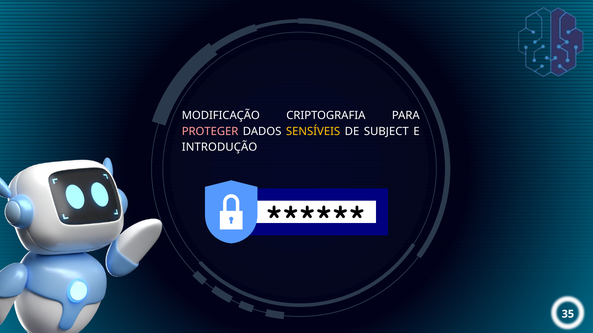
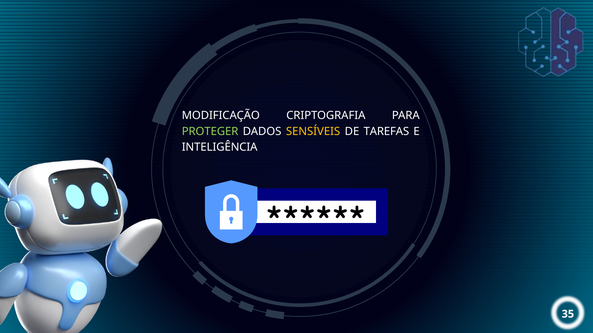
PROTEGER colour: pink -> light green (210, 132)
SUBJECT: SUBJECT -> TAREFAS (386, 132)
INTRODUÇÃO: INTRODUÇÃO -> INTELIGÊNCIA (220, 147)
